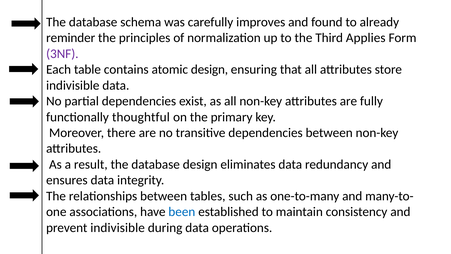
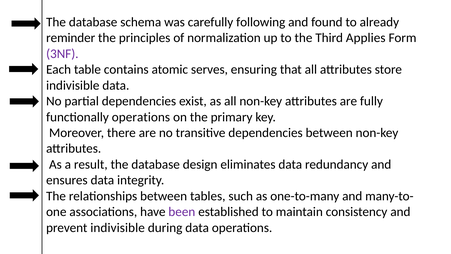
improves: improves -> following (261, 22)
atomic design: design -> serves (209, 69)
functionally thoughtful: thoughtful -> operations (141, 117)
been colour: blue -> purple (182, 212)
